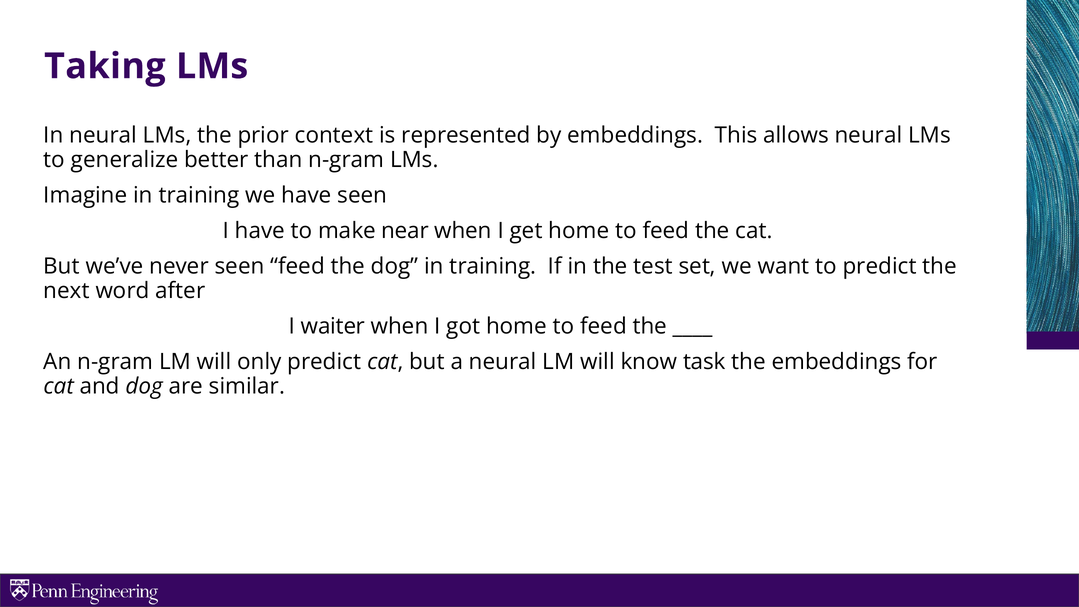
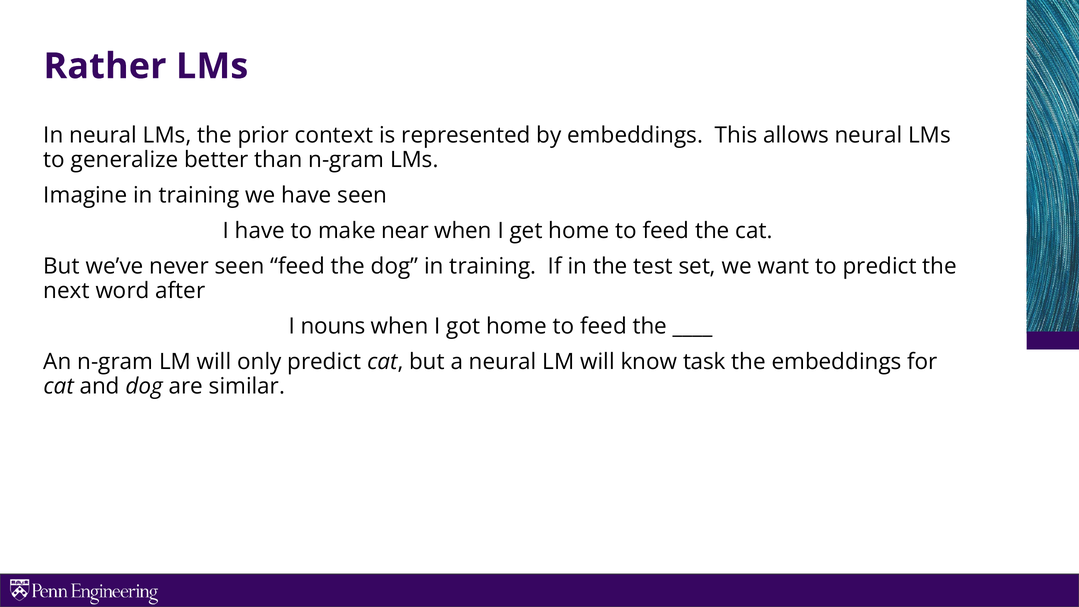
Taking: Taking -> Rather (105, 66)
waiter: waiter -> nouns (333, 326)
